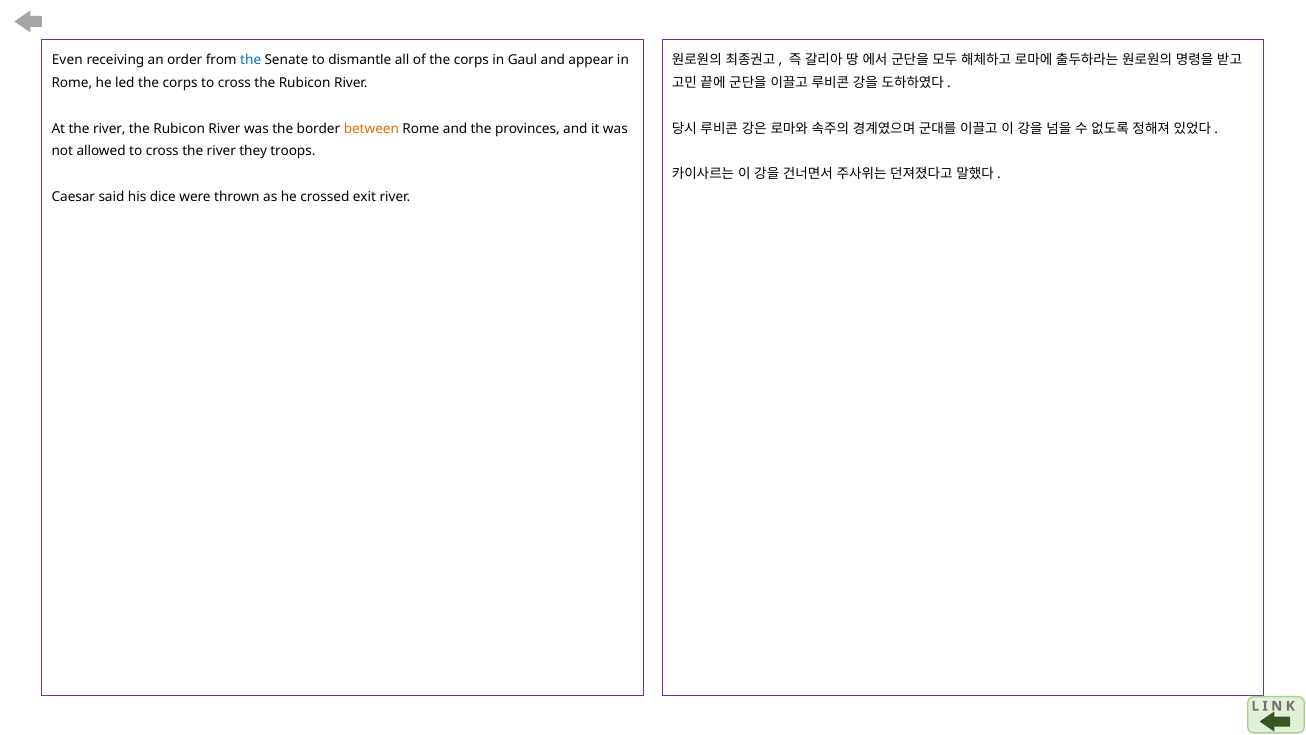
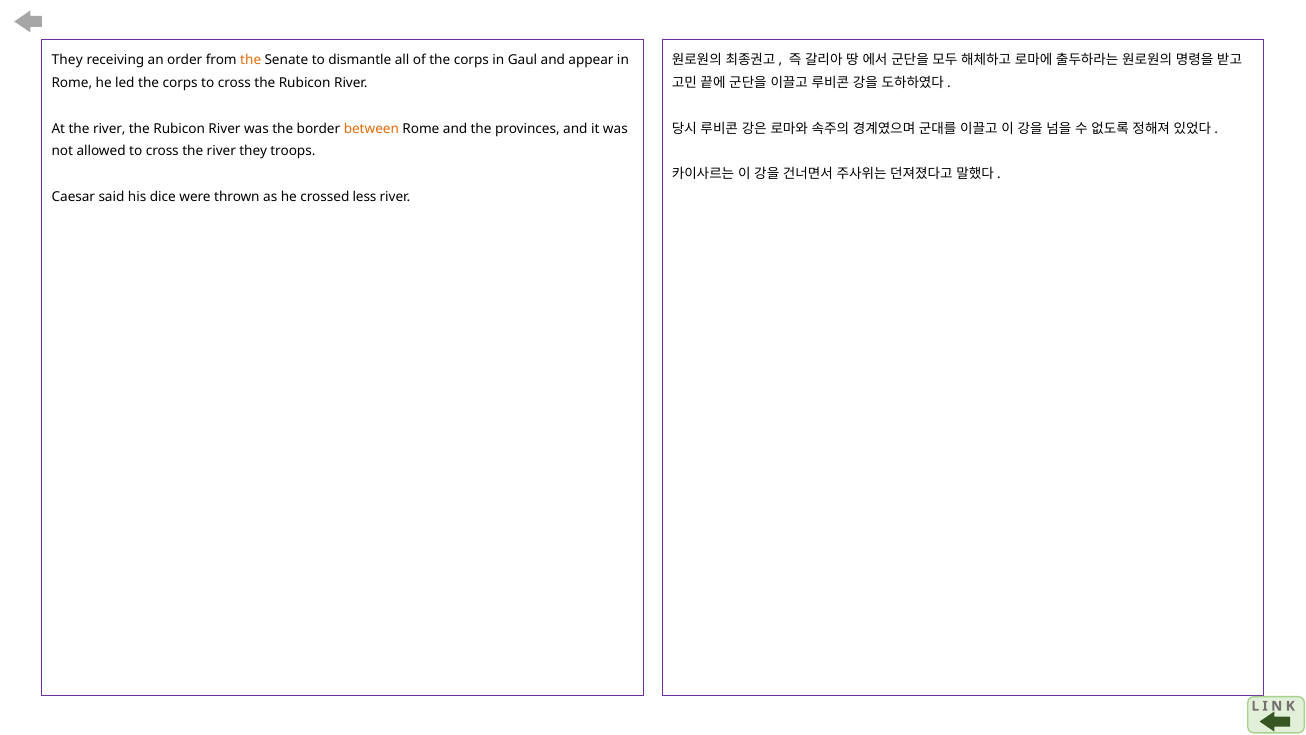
Even: Even -> They (67, 60)
the colour: blue -> orange (251, 60)
exit: exit -> less (365, 197)
